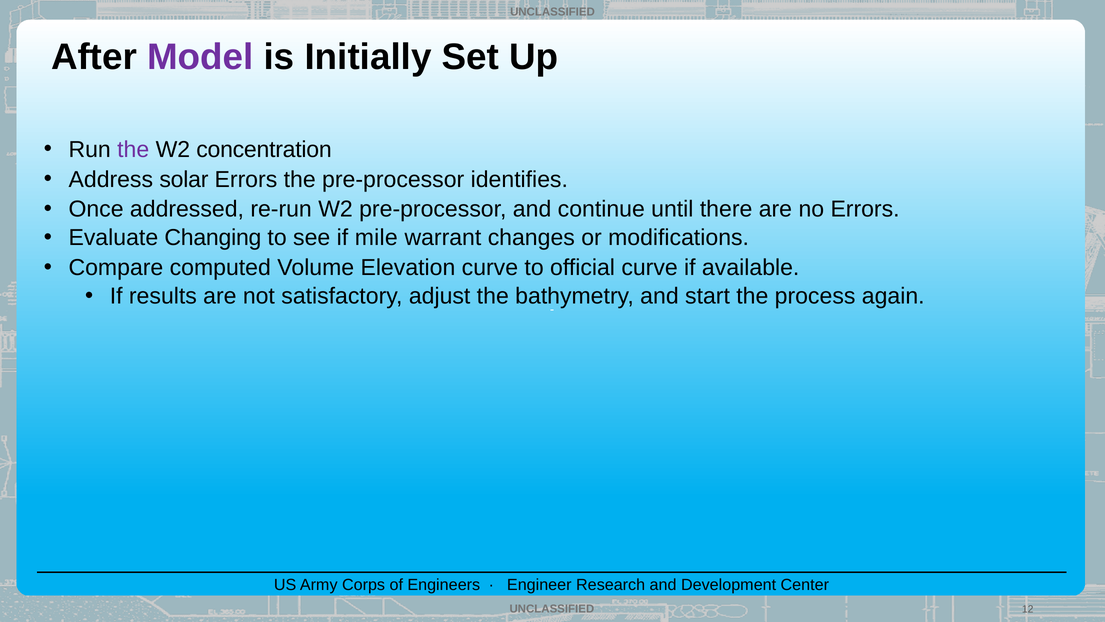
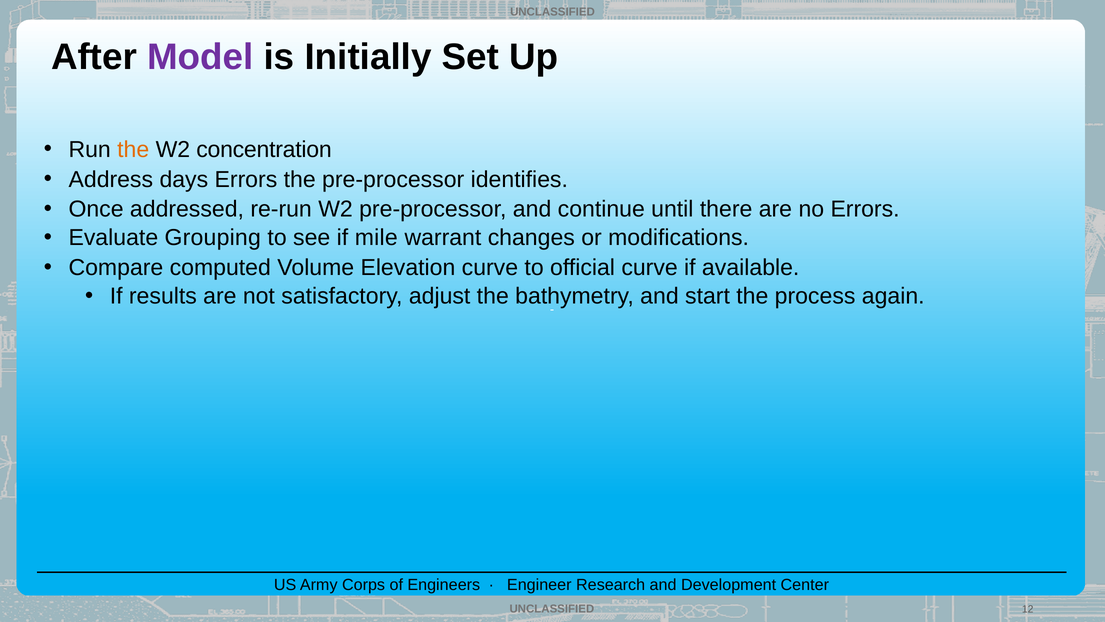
the colour: purple -> orange (133, 150)
solar: solar -> days (184, 179)
Changing: Changing -> Grouping (213, 238)
